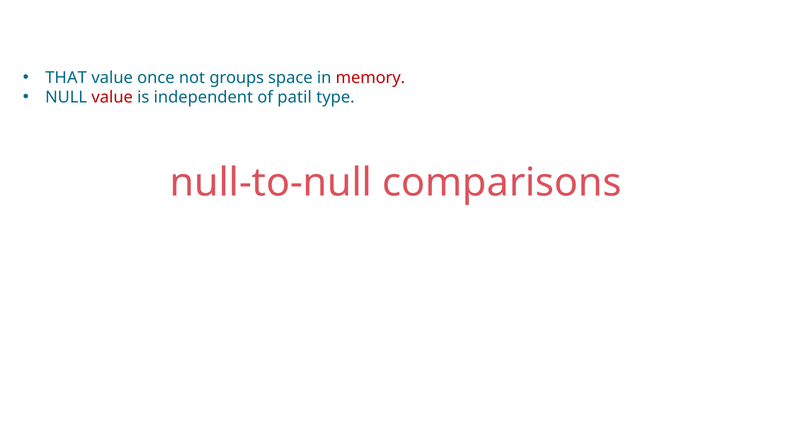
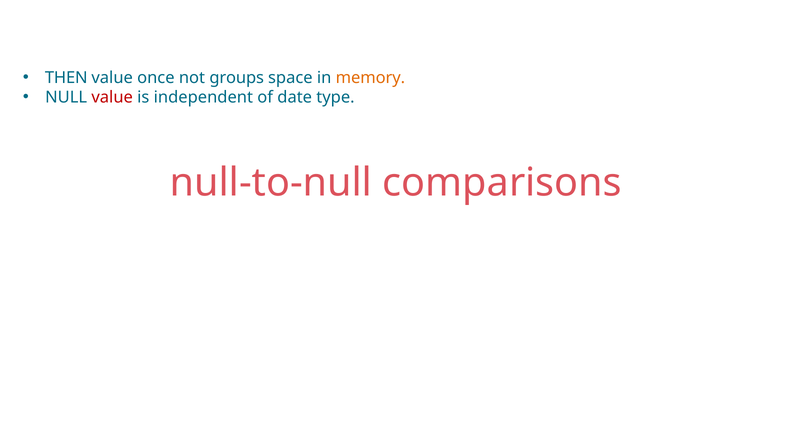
THAT: THAT -> THEN (66, 78)
memory colour: red -> orange (370, 78)
patil: patil -> date (295, 97)
